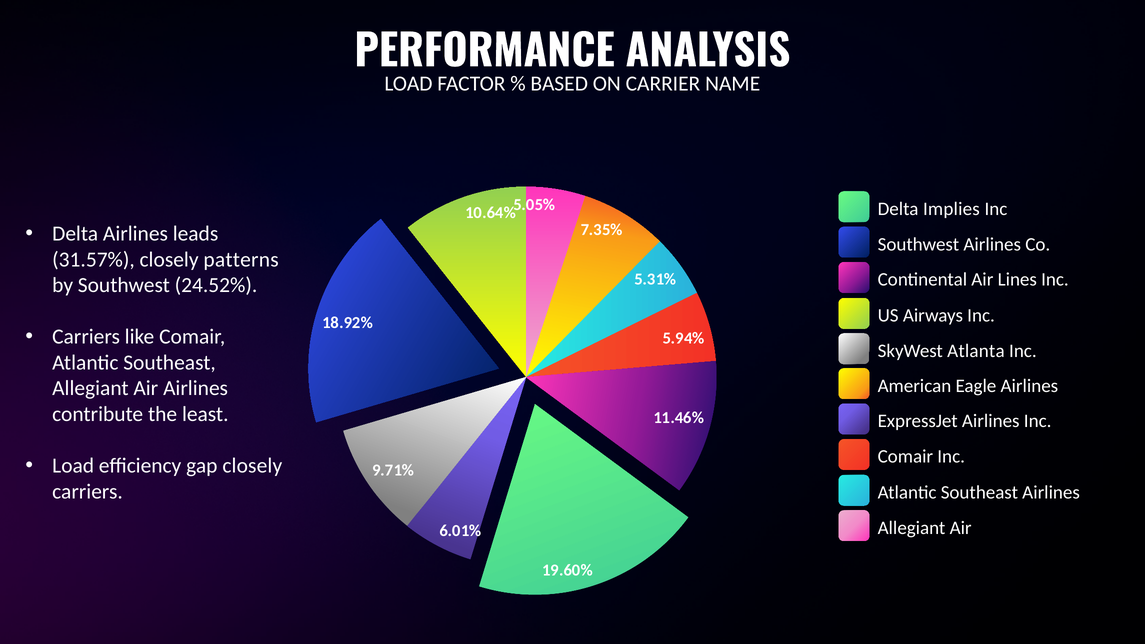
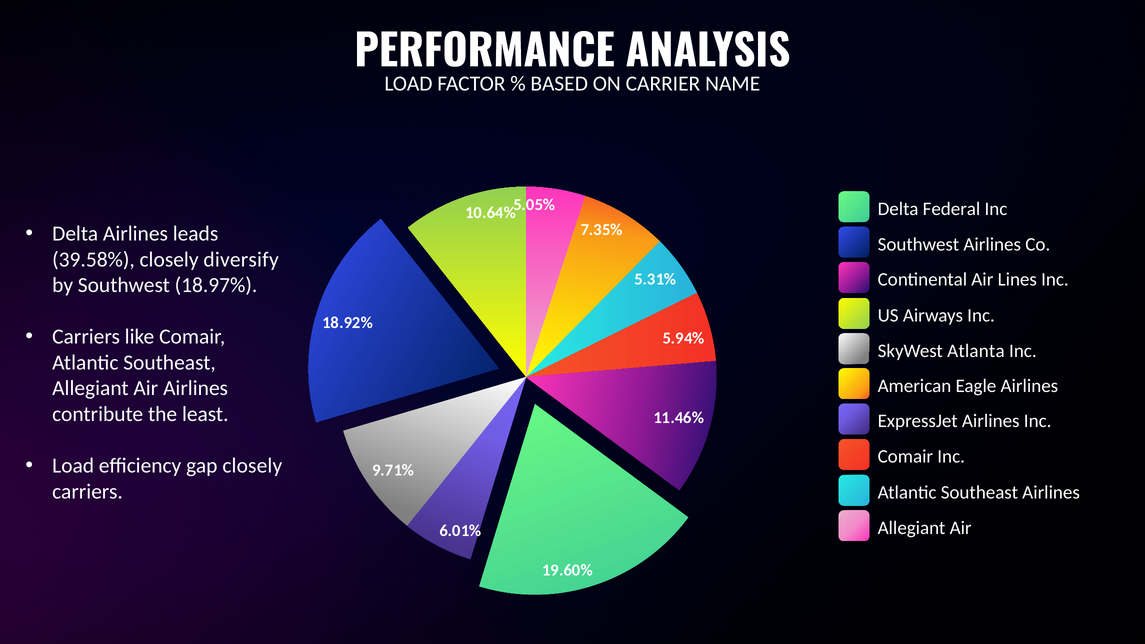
Implies: Implies -> Federal (952, 209)
31.57%: 31.57% -> 39.58% (94, 260)
patterns: patterns -> diversify (241, 260)
24.52%: 24.52% -> 18.97% (216, 285)
